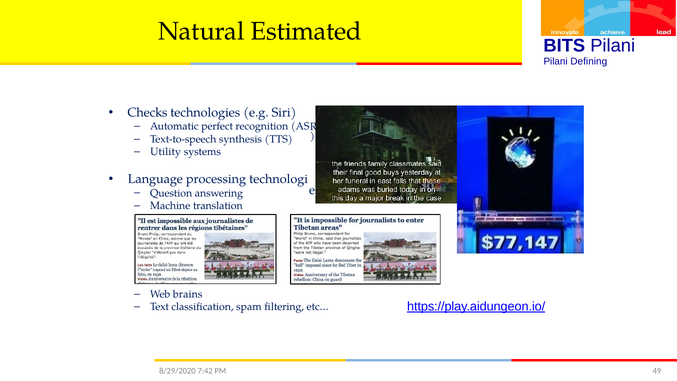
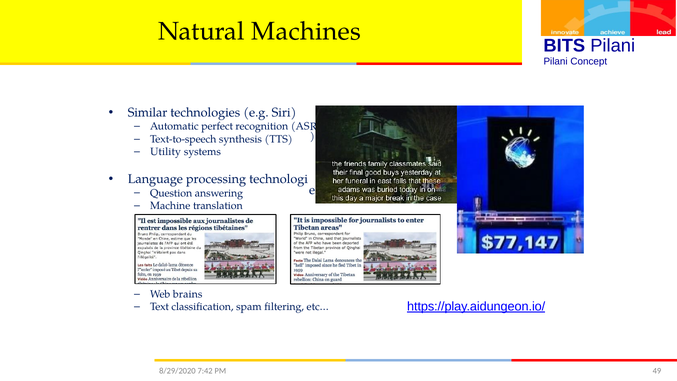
Estimated: Estimated -> Machines (306, 31)
Defining: Defining -> Concept (589, 61)
Checks: Checks -> Similar (148, 113)
